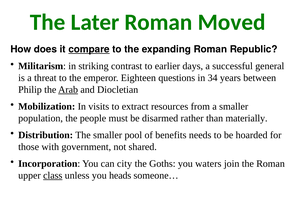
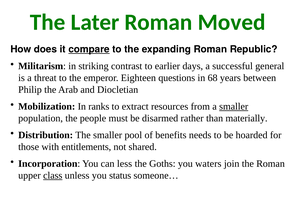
34: 34 -> 68 (213, 78)
Arab underline: present -> none (68, 90)
visits: visits -> ranks (99, 106)
smaller underline: none -> present (234, 106)
government: government -> entitlements (86, 147)
city: city -> less (125, 164)
heads: heads -> status (120, 175)
